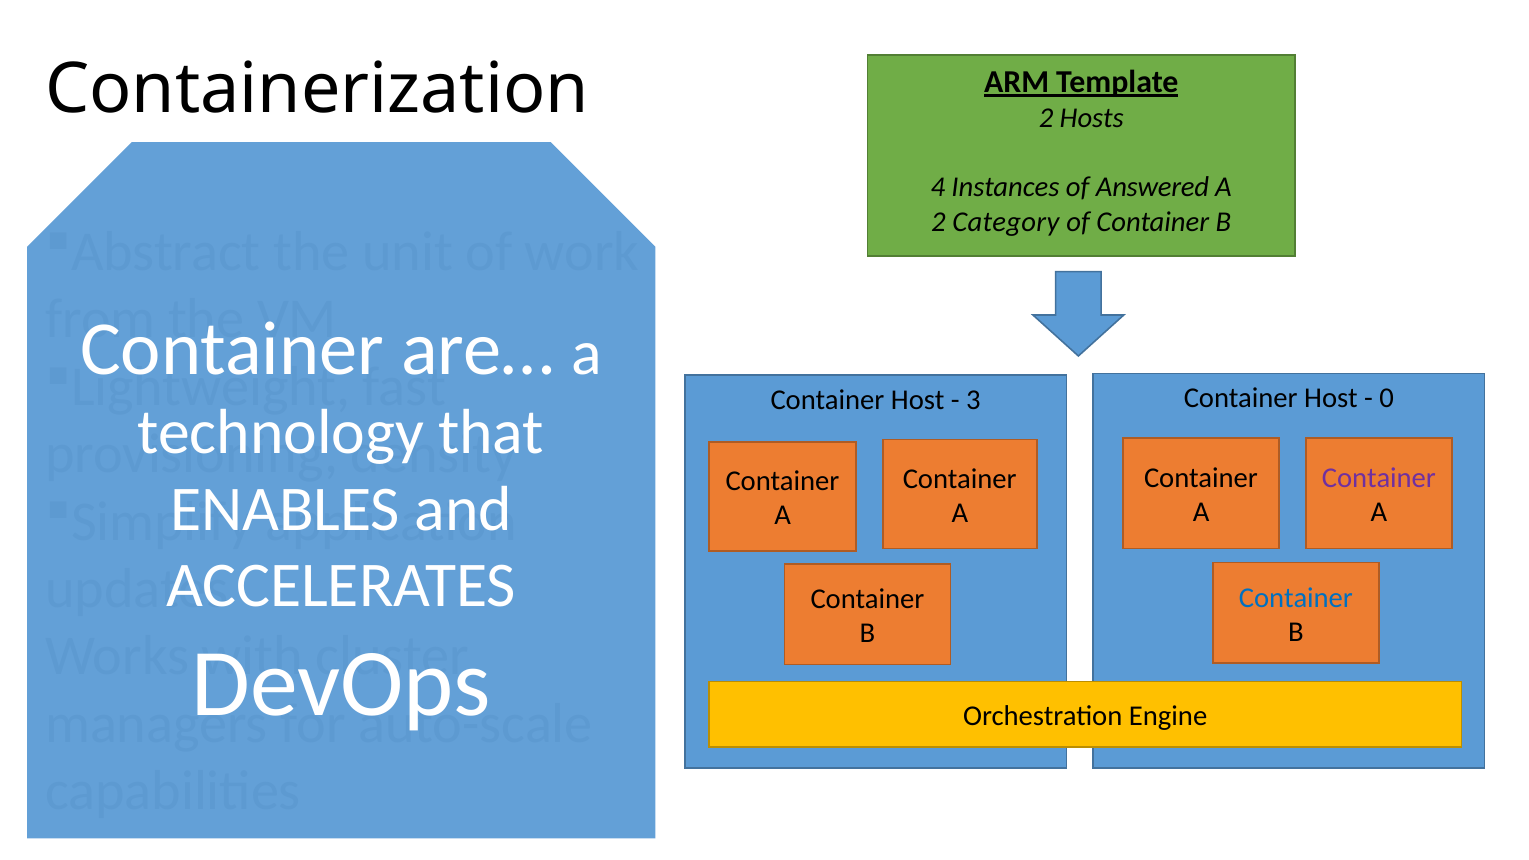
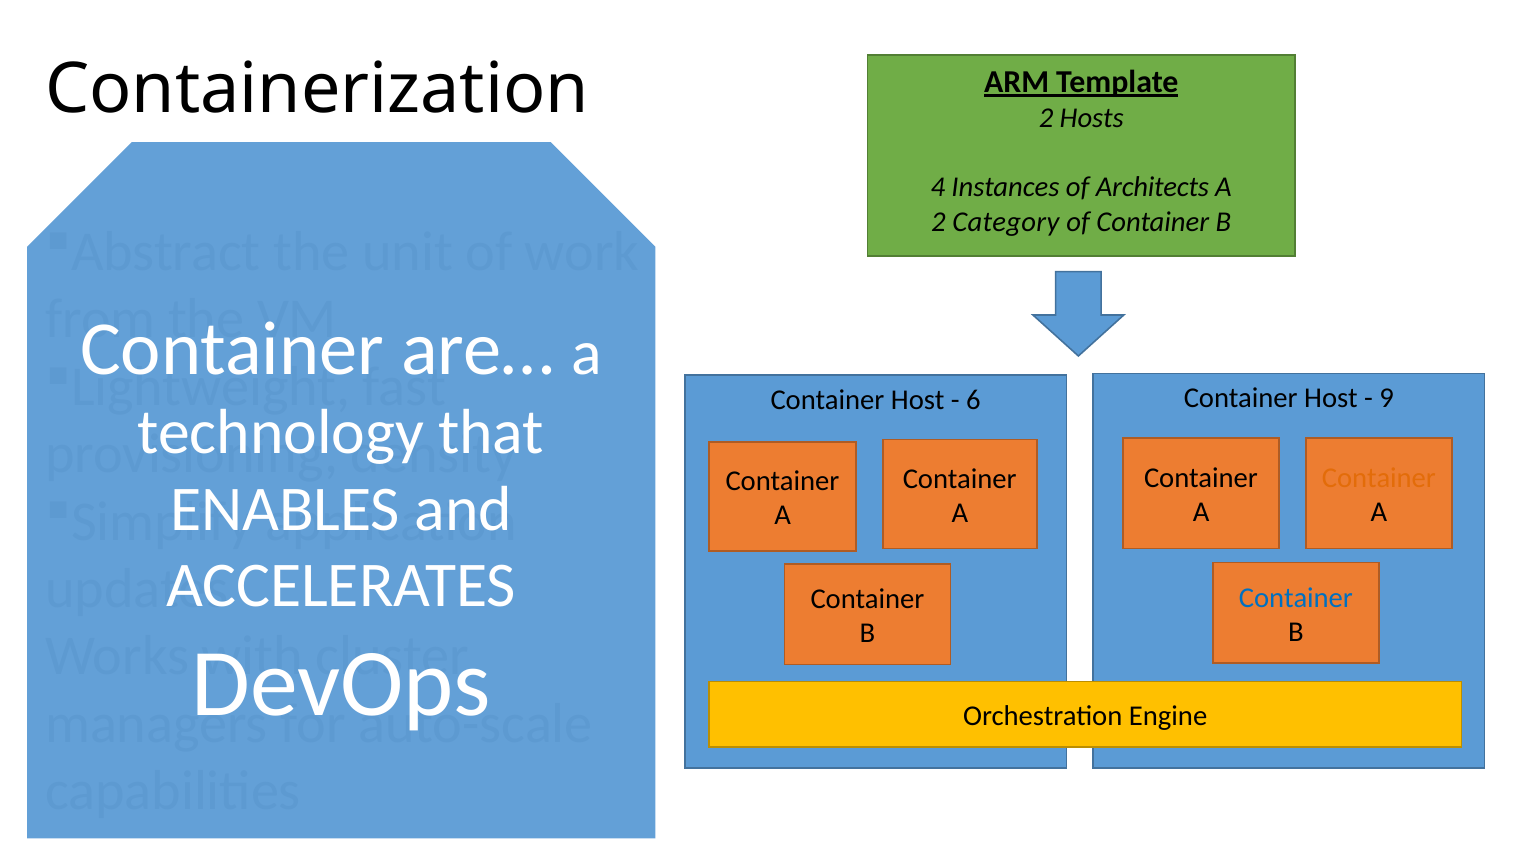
Answered: Answered -> Architects (1152, 187)
0: 0 -> 9 (1387, 399)
3: 3 -> 6 (973, 400)
Container colour: purple -> orange (1379, 478)
